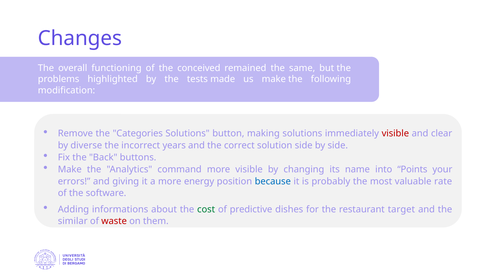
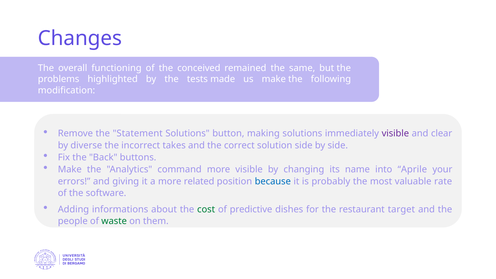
Categories: Categories -> Statement (138, 134)
visible colour: red -> purple (395, 134)
years: years -> takes (174, 146)
Points: Points -> Aprile (412, 169)
energy: energy -> related (199, 181)
similar: similar -> people (73, 221)
waste colour: red -> green (114, 221)
